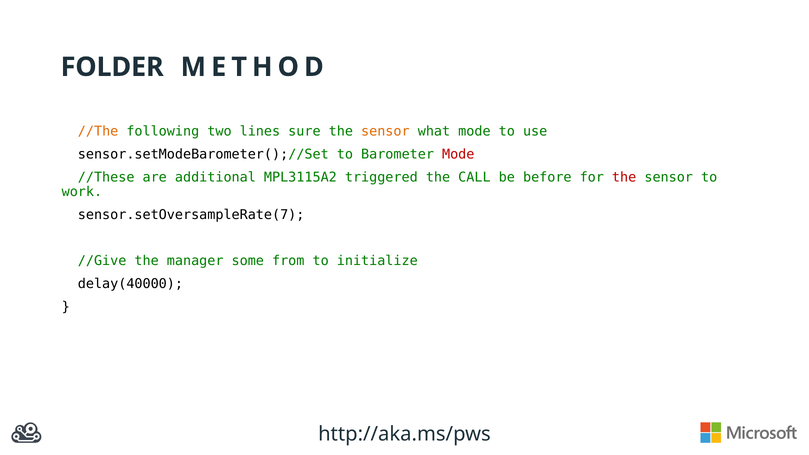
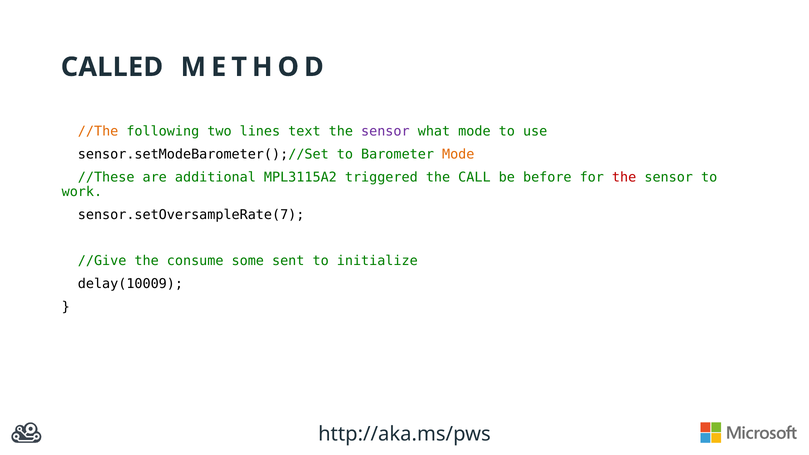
FOLDER: FOLDER -> CALLED (112, 67)
sure: sure -> text (304, 131)
sensor colour: orange -> purple (385, 131)
Mode colour: red -> orange (458, 154)
manager: manager -> consume (195, 261)
from: from -> sent (288, 261)
delay(40000: delay(40000 -> delay(10009 (130, 284)
